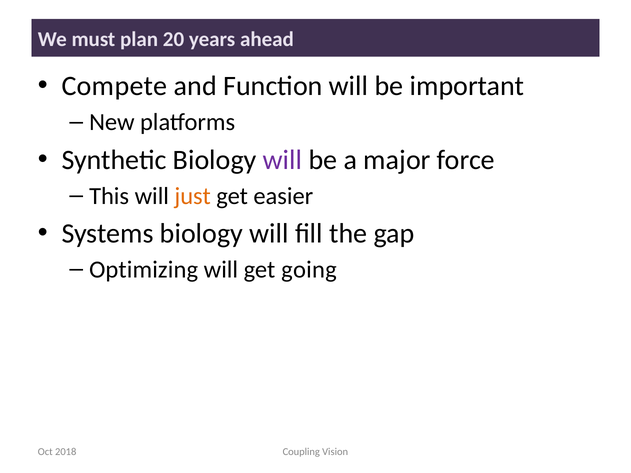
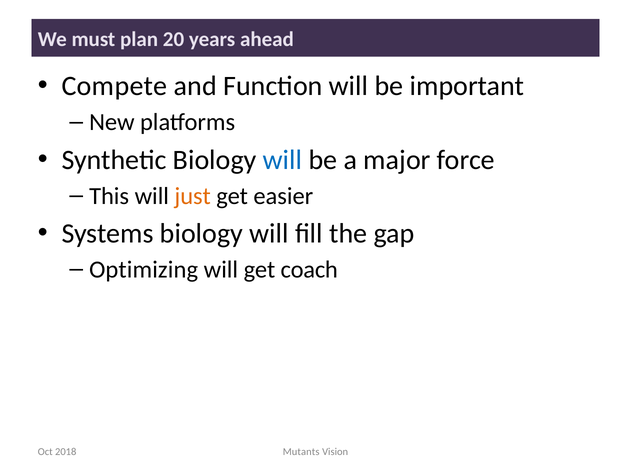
will colour: purple -> blue (283, 160)
going: going -> coach (309, 270)
Coupling: Coupling -> Mutants (301, 452)
